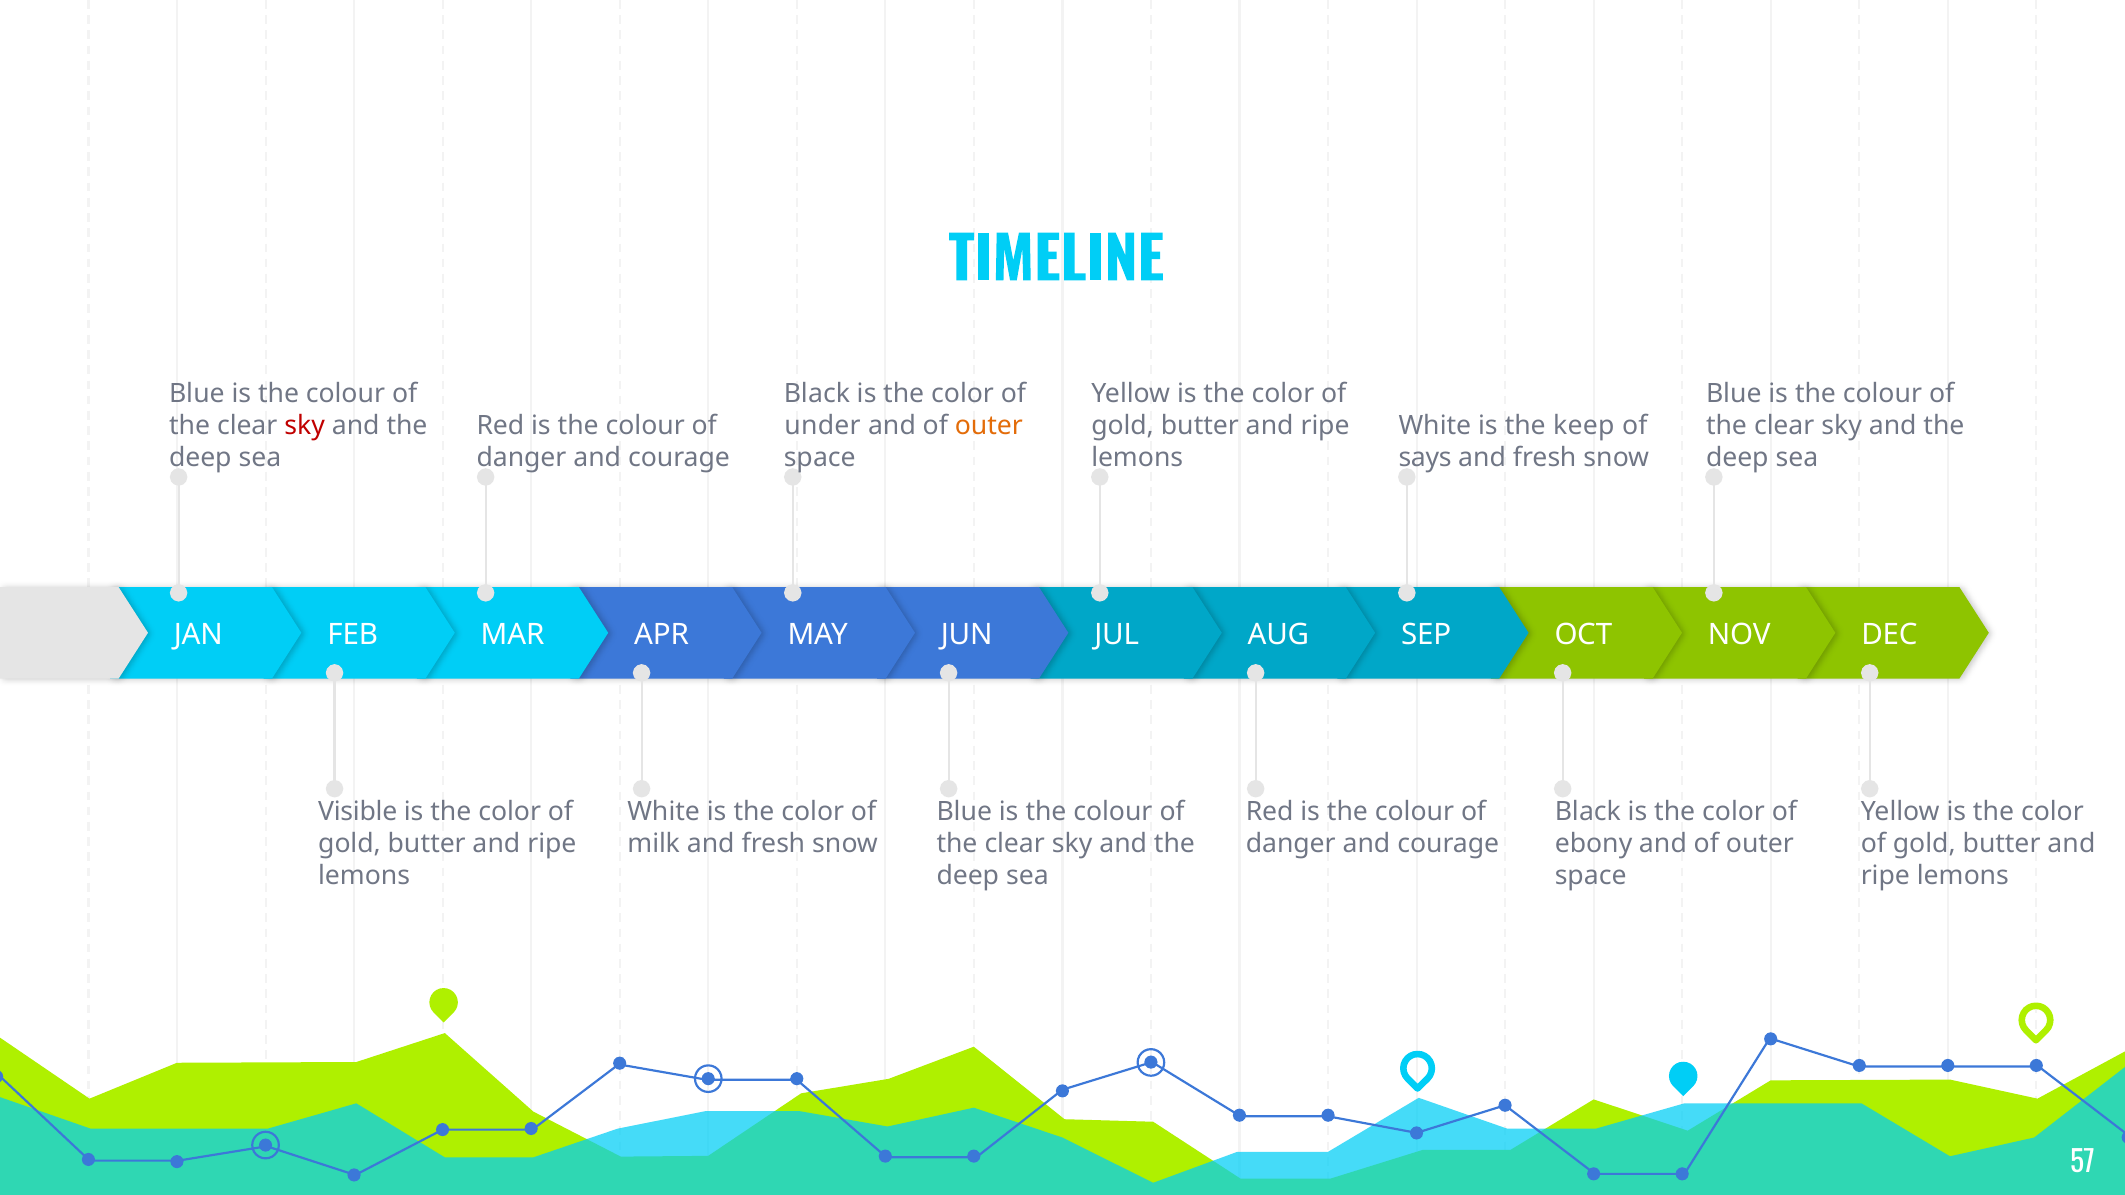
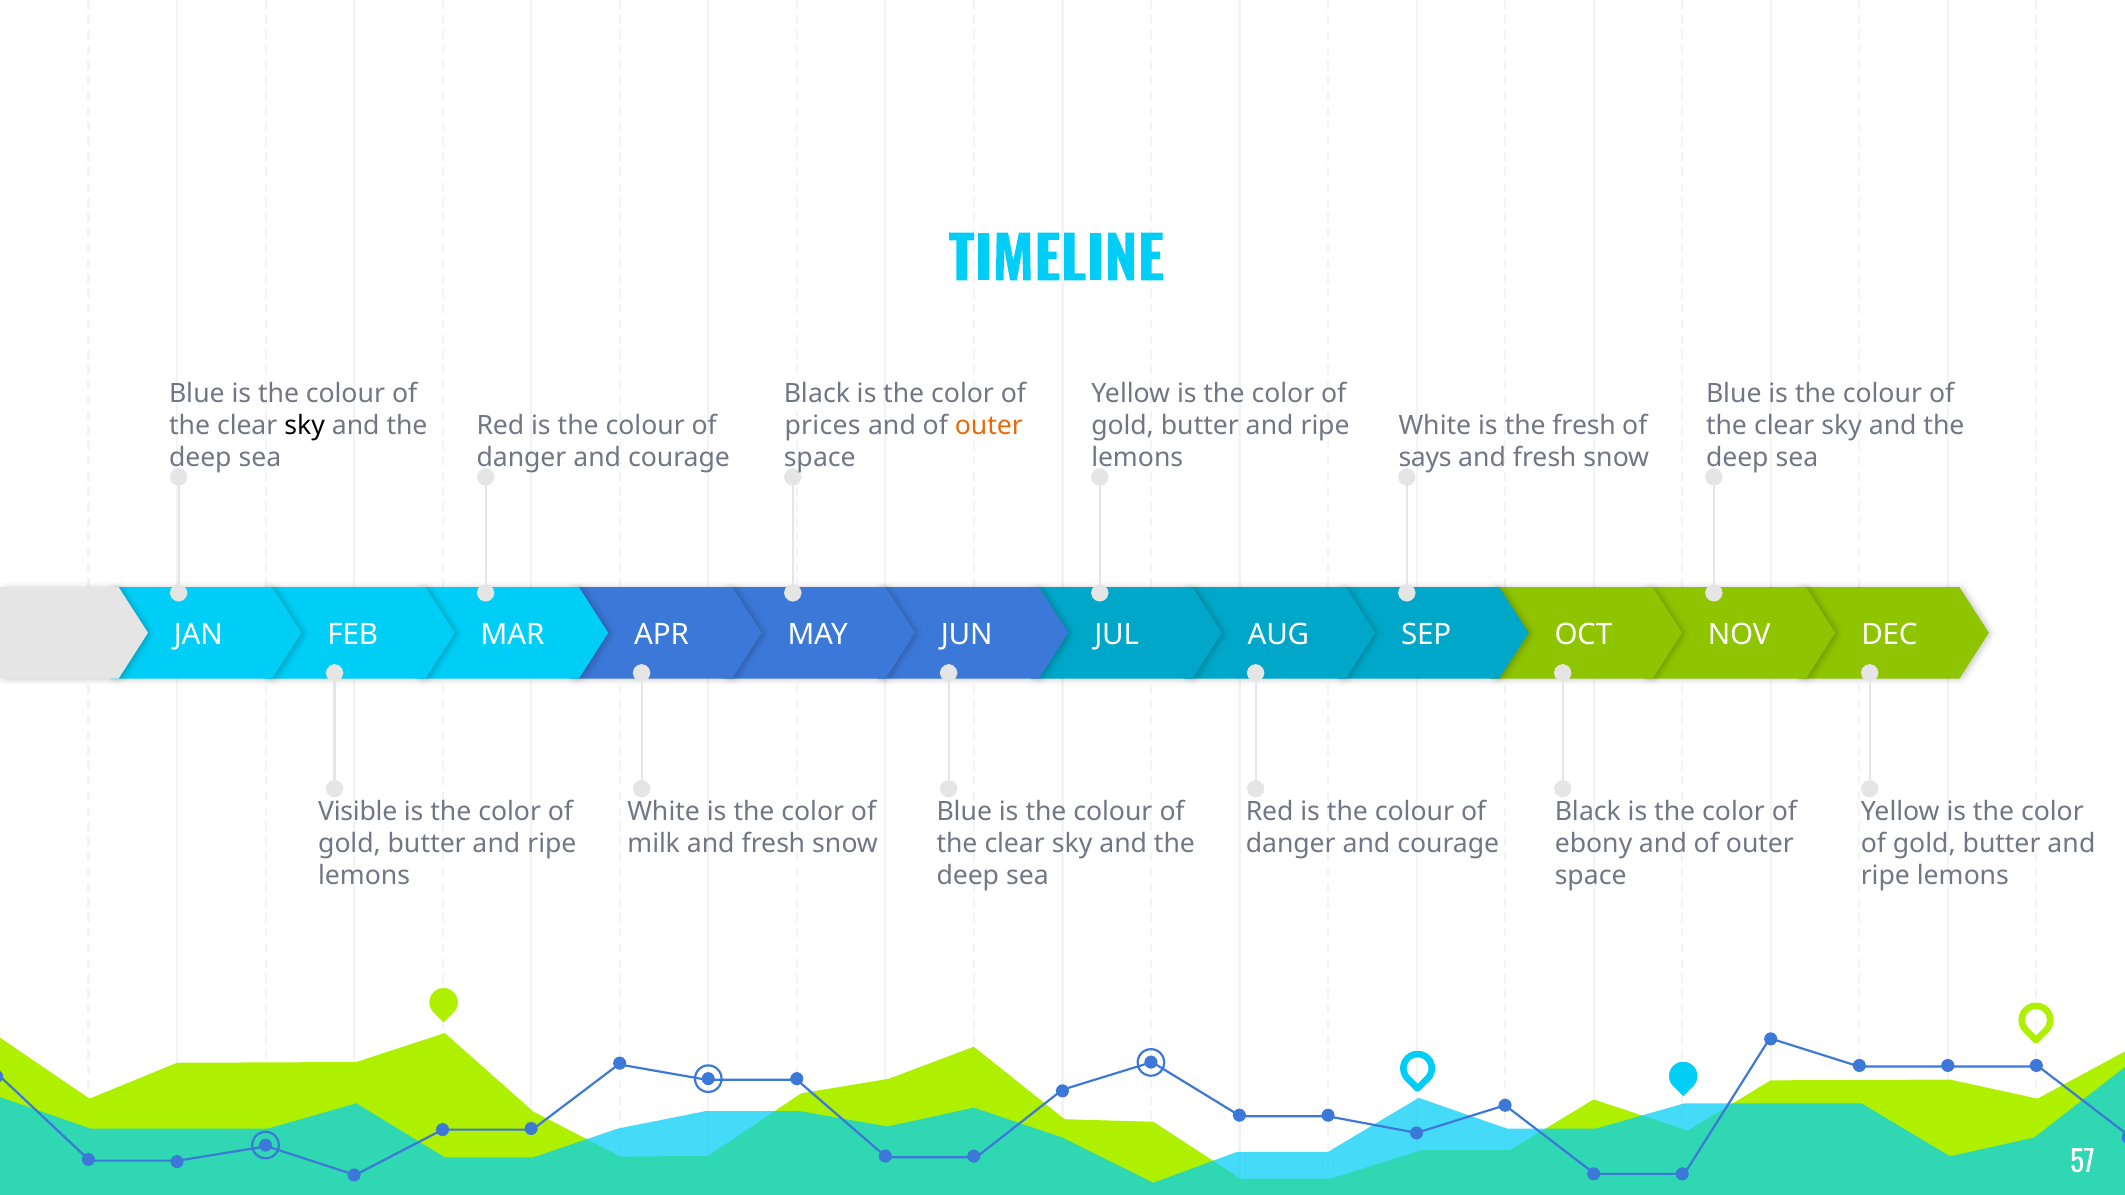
sky colour: red -> black (305, 426)
under: under -> prices (823, 426)
the keep: keep -> fresh (1584, 426)
